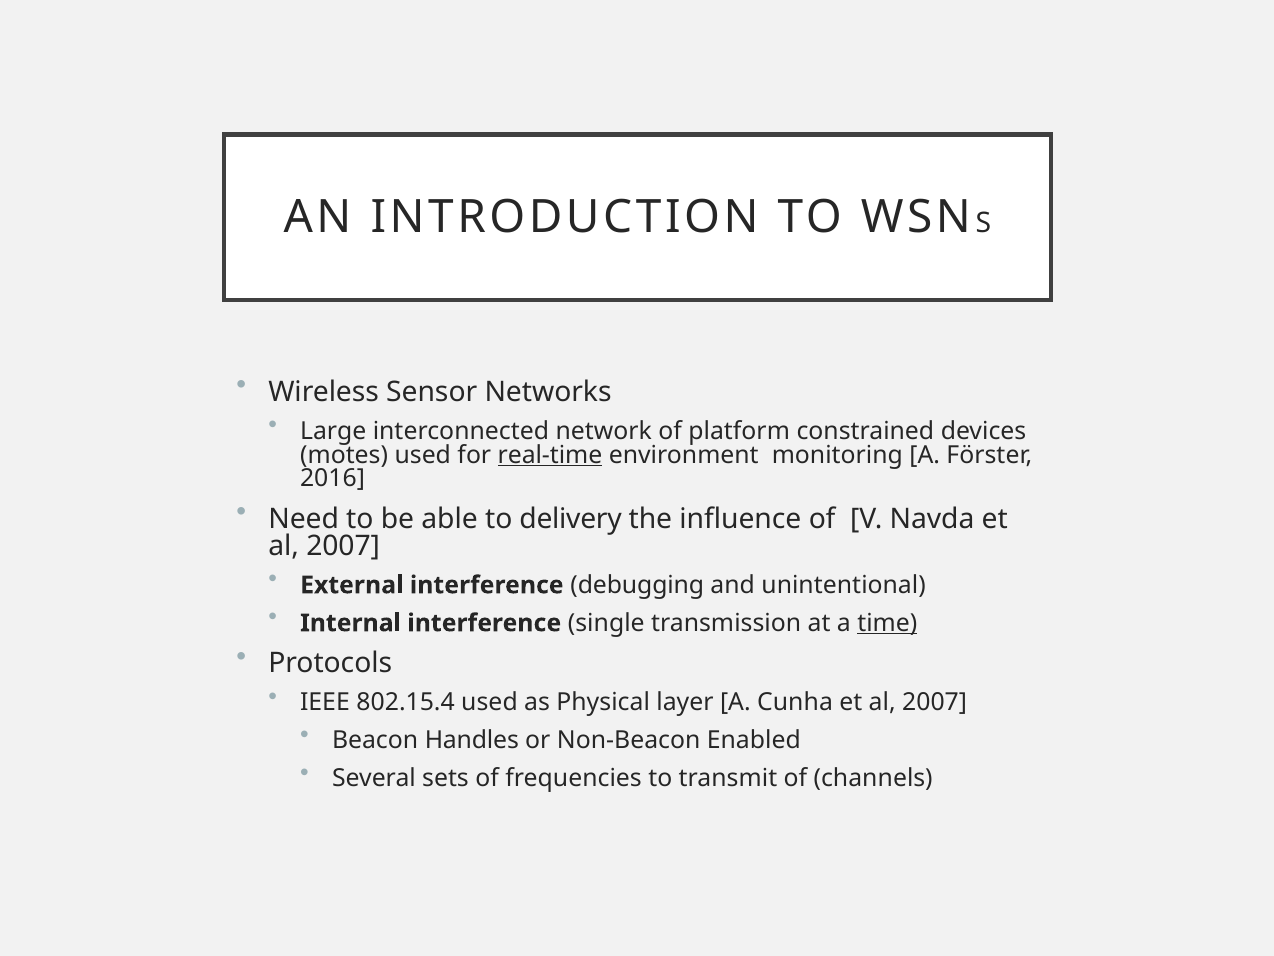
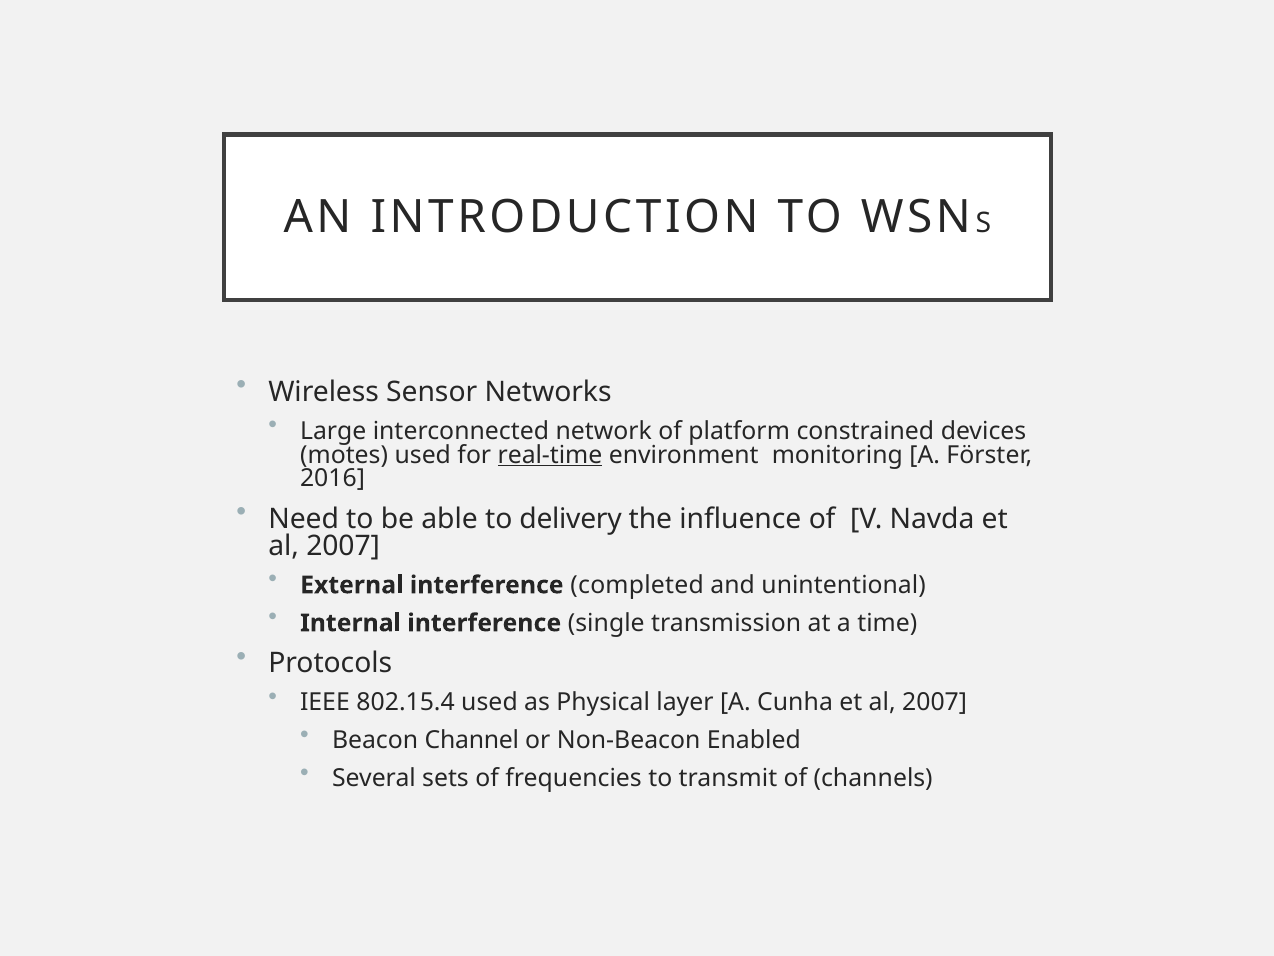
debugging: debugging -> completed (637, 585)
time underline: present -> none (887, 623)
Handles: Handles -> Channel (472, 740)
